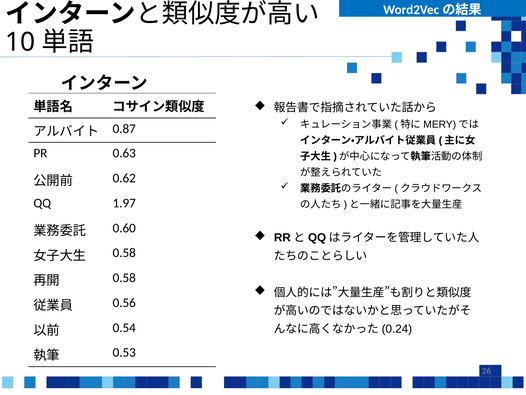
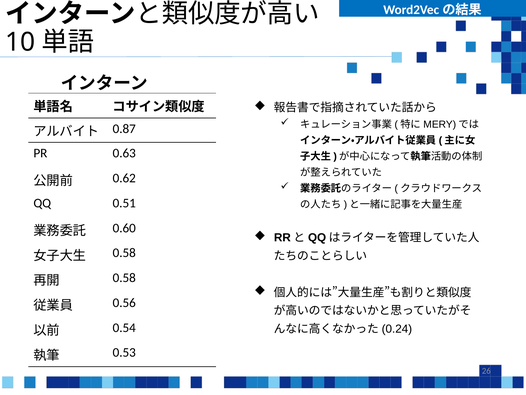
1.97: 1.97 -> 0.51 (124, 203)
